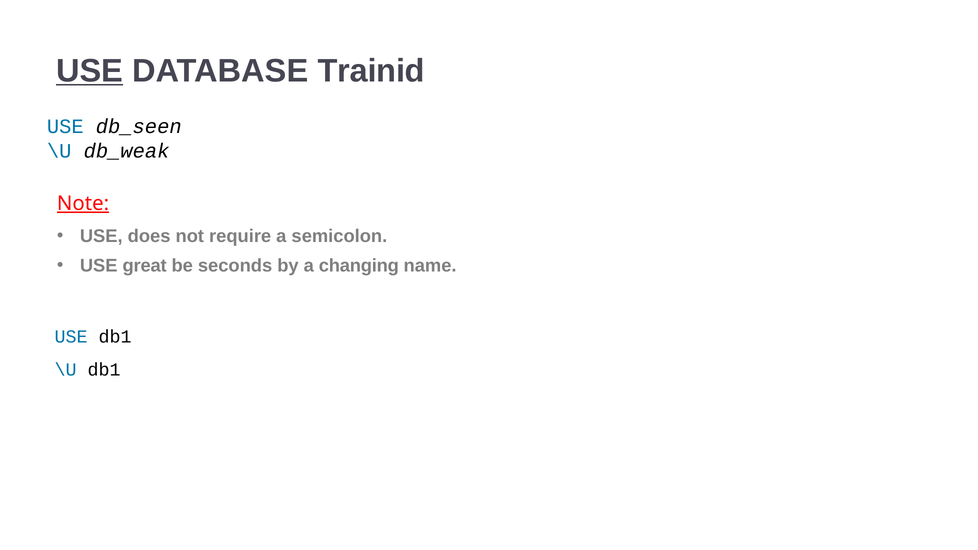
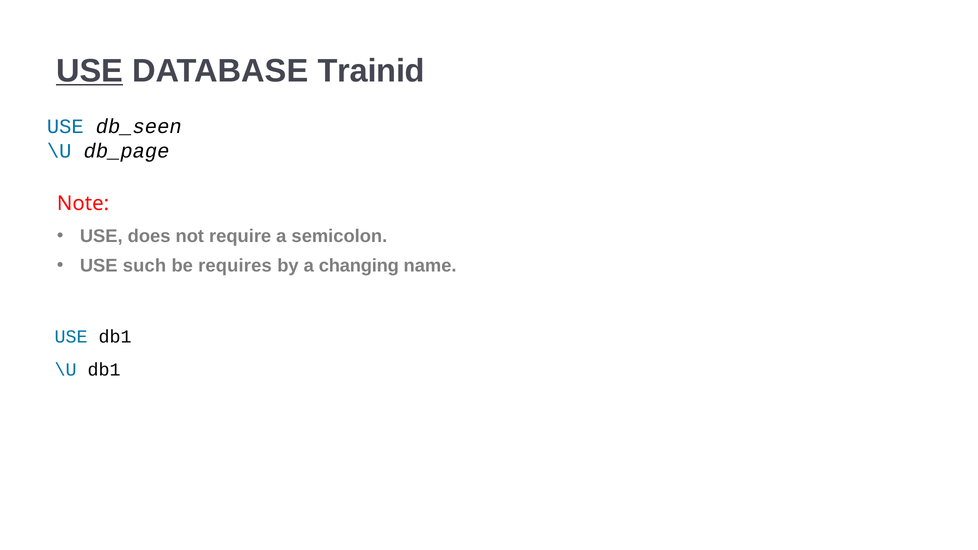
db_weak: db_weak -> db_page (127, 151)
Note underline: present -> none (83, 204)
great: great -> such (144, 266)
seconds: seconds -> requires (235, 266)
